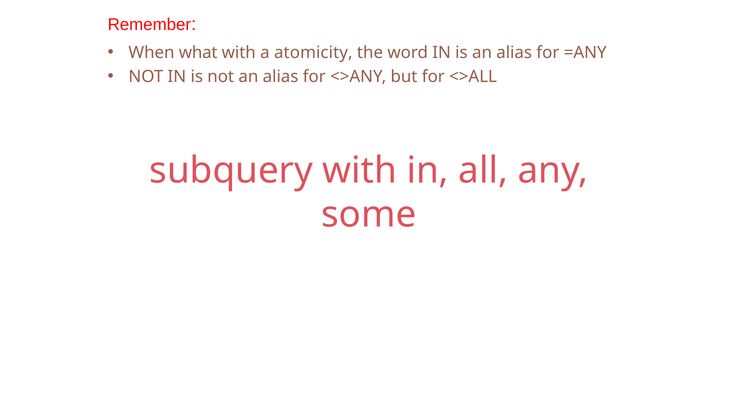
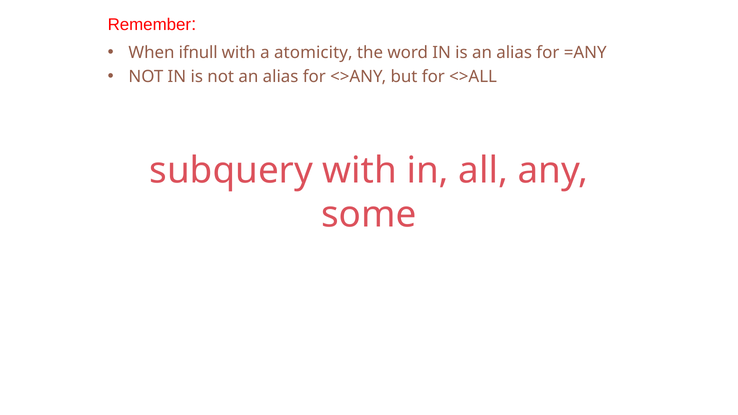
what: what -> ifnull (198, 53)
